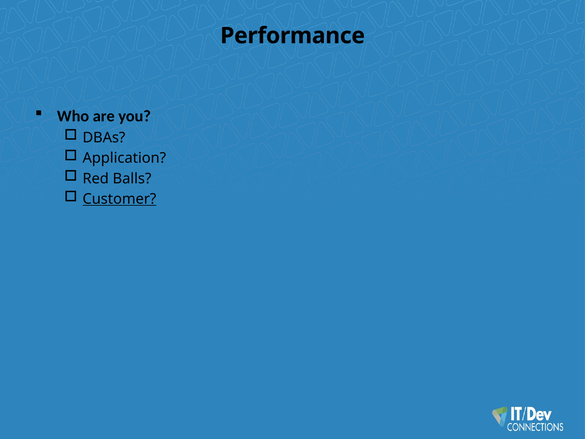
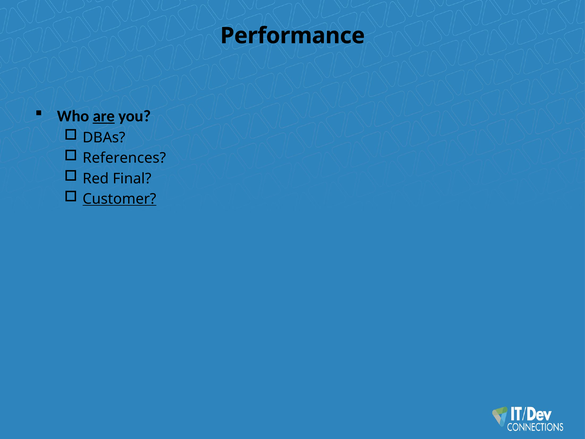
are underline: none -> present (104, 116)
Application: Application -> References (124, 158)
Balls: Balls -> Final (132, 178)
